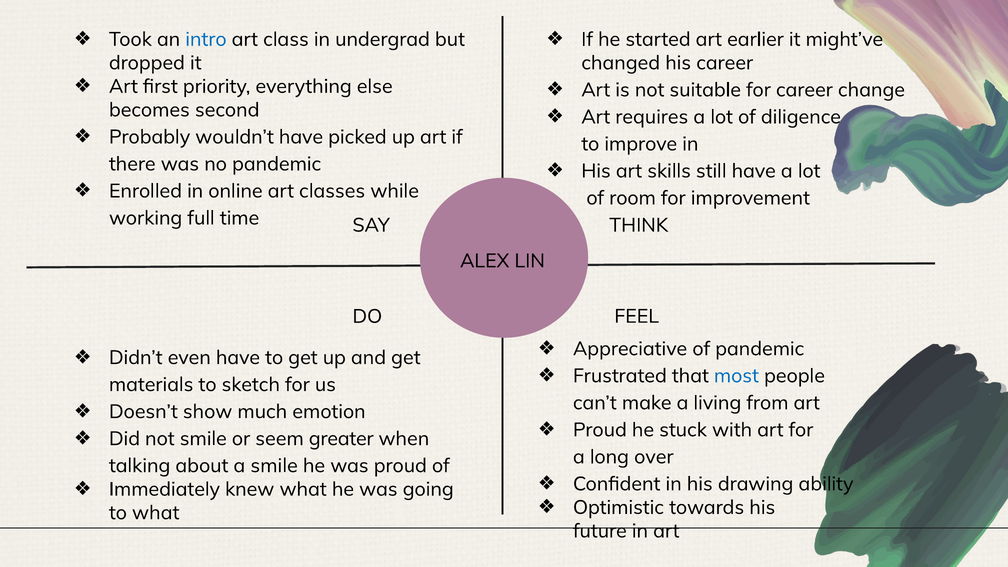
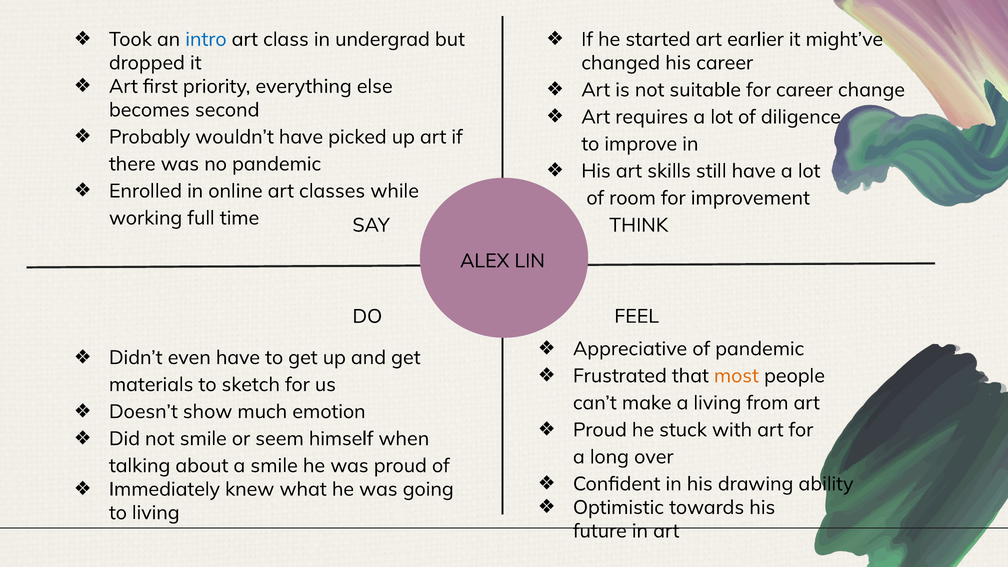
most colour: blue -> orange (736, 376)
greater: greater -> himself (341, 439)
to what: what -> living (156, 513)
